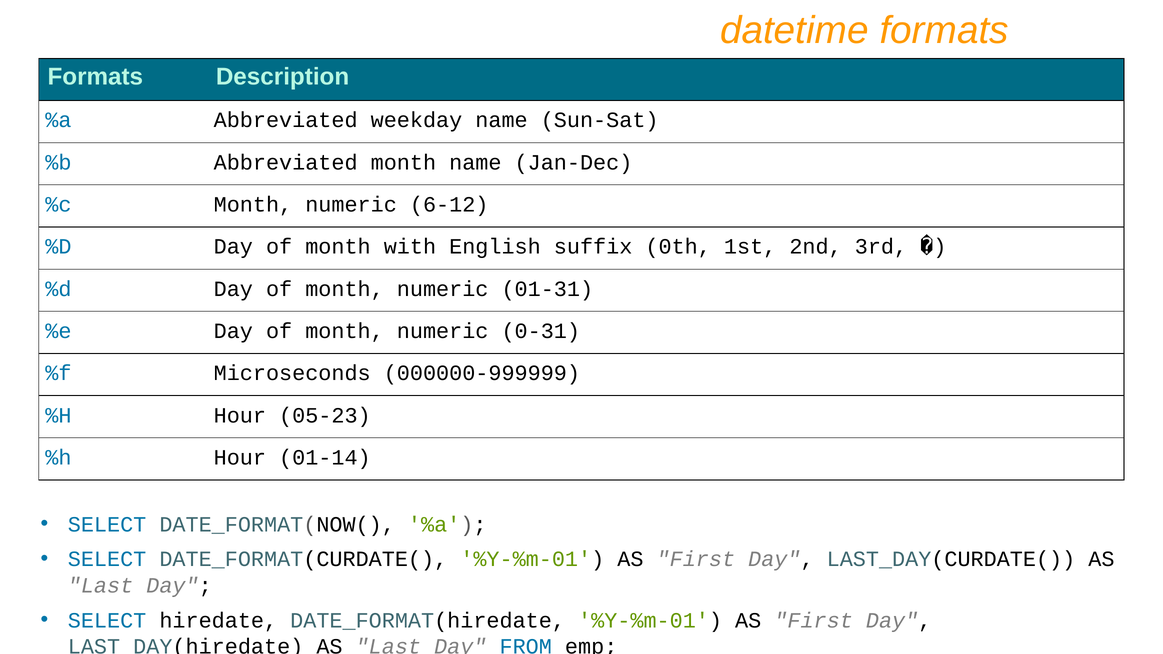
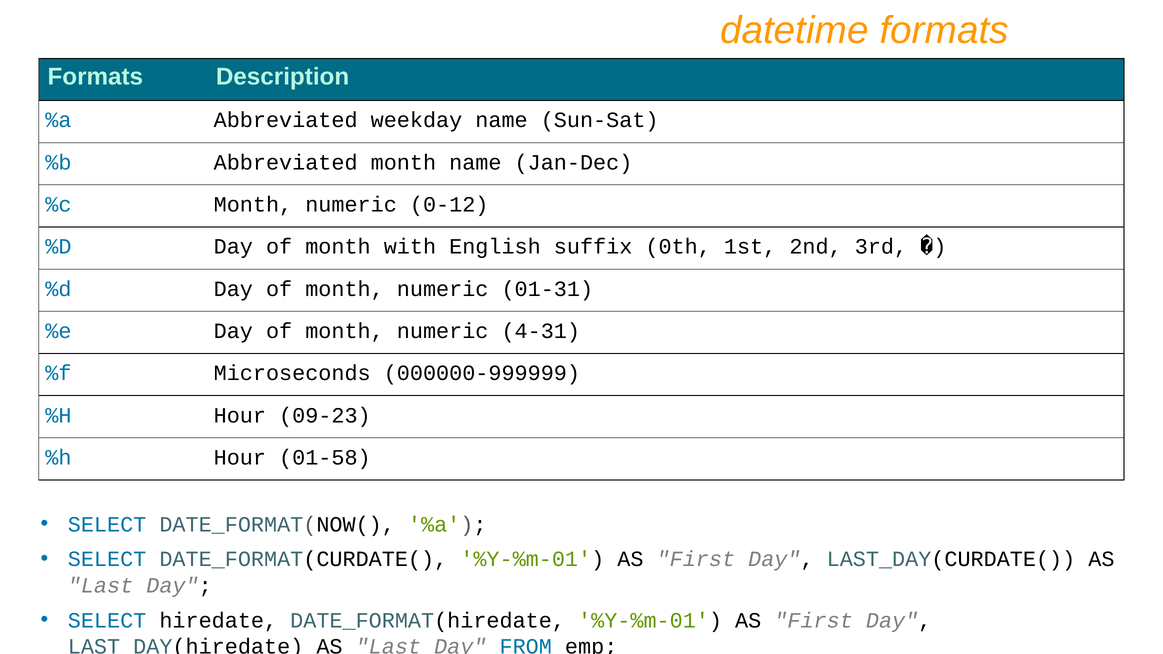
6-12: 6-12 -> 0-12 (449, 205)
0-31: 0-31 -> 4-31 (541, 331)
05-23: 05-23 -> 09-23 (325, 415)
01-14: 01-14 -> 01-58 (325, 458)
